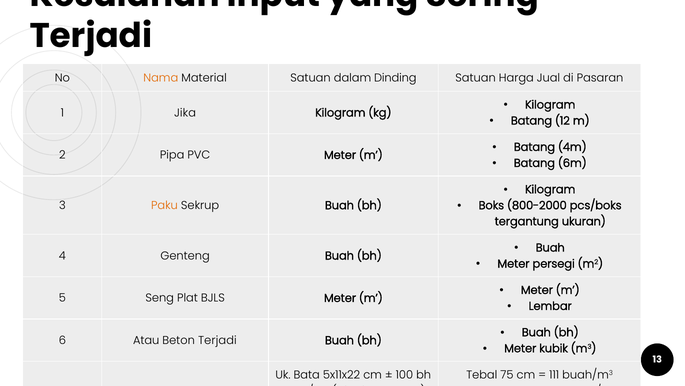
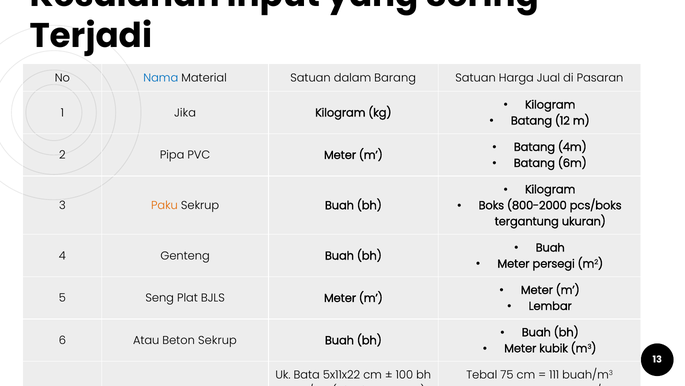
Nama colour: orange -> blue (161, 78)
dalam Dinding: Dinding -> Barang (395, 78)
Beton Terjadi: Terjadi -> Sekrup (217, 340)
